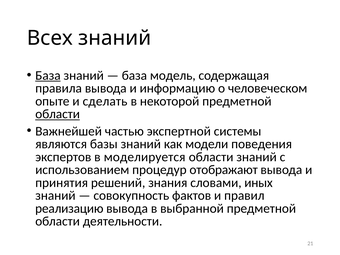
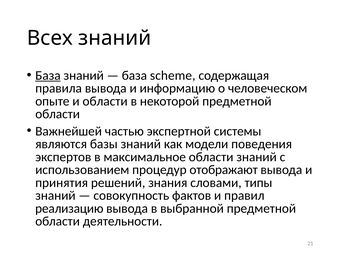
модель: модель -> scheme (173, 76)
и сделать: сделать -> области (105, 101)
области underline: present -> none (58, 114)
моделируется: моделируется -> максимальное (145, 157)
иных: иных -> типы (258, 183)
